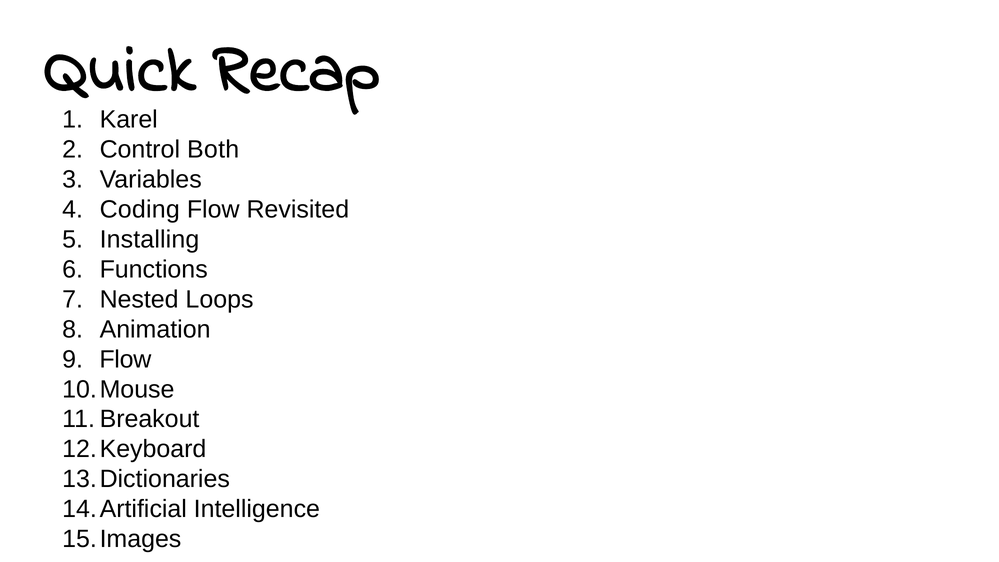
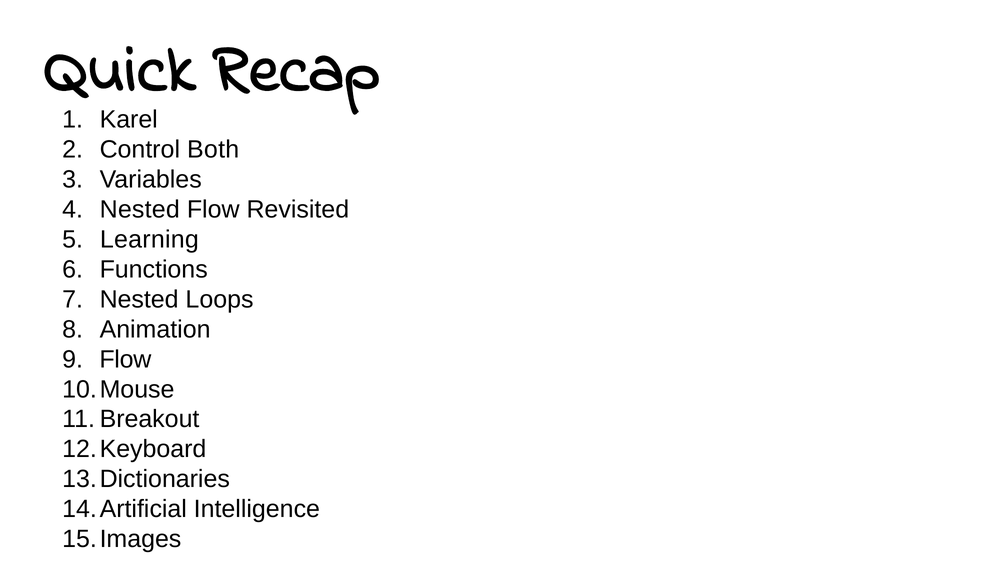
Coding: Coding -> Nested (140, 209)
Installing: Installing -> Learning (149, 239)
